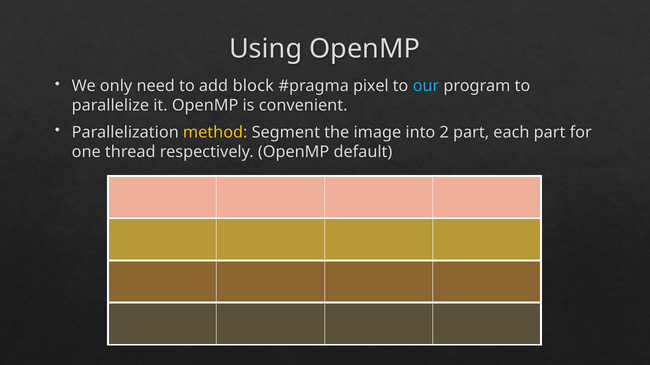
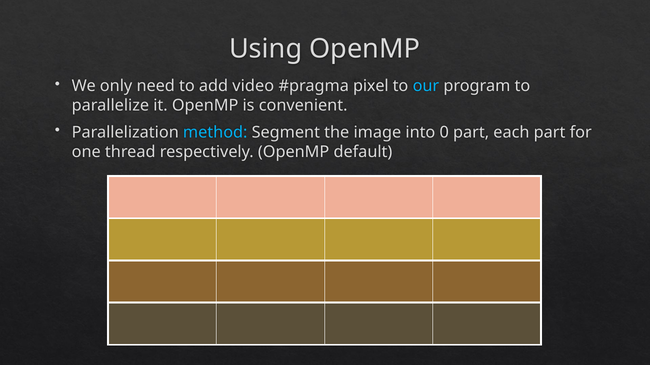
block: block -> video (253, 86)
method colour: yellow -> light blue (215, 133)
2: 2 -> 0 (444, 133)
